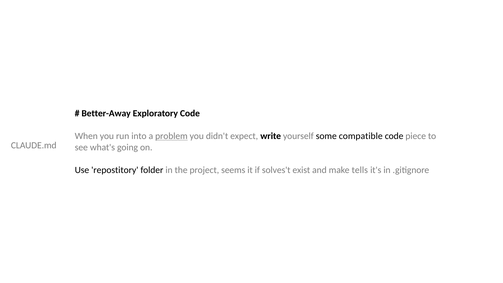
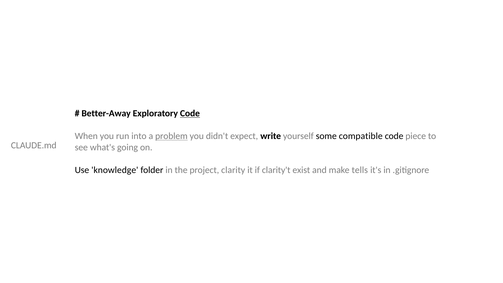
Code underline: none -> present (190, 113)
repostitory: repostitory -> knowledge (115, 170)
seems: seems -> clarity (233, 170)
solves't: solves't -> clarity't (276, 170)
